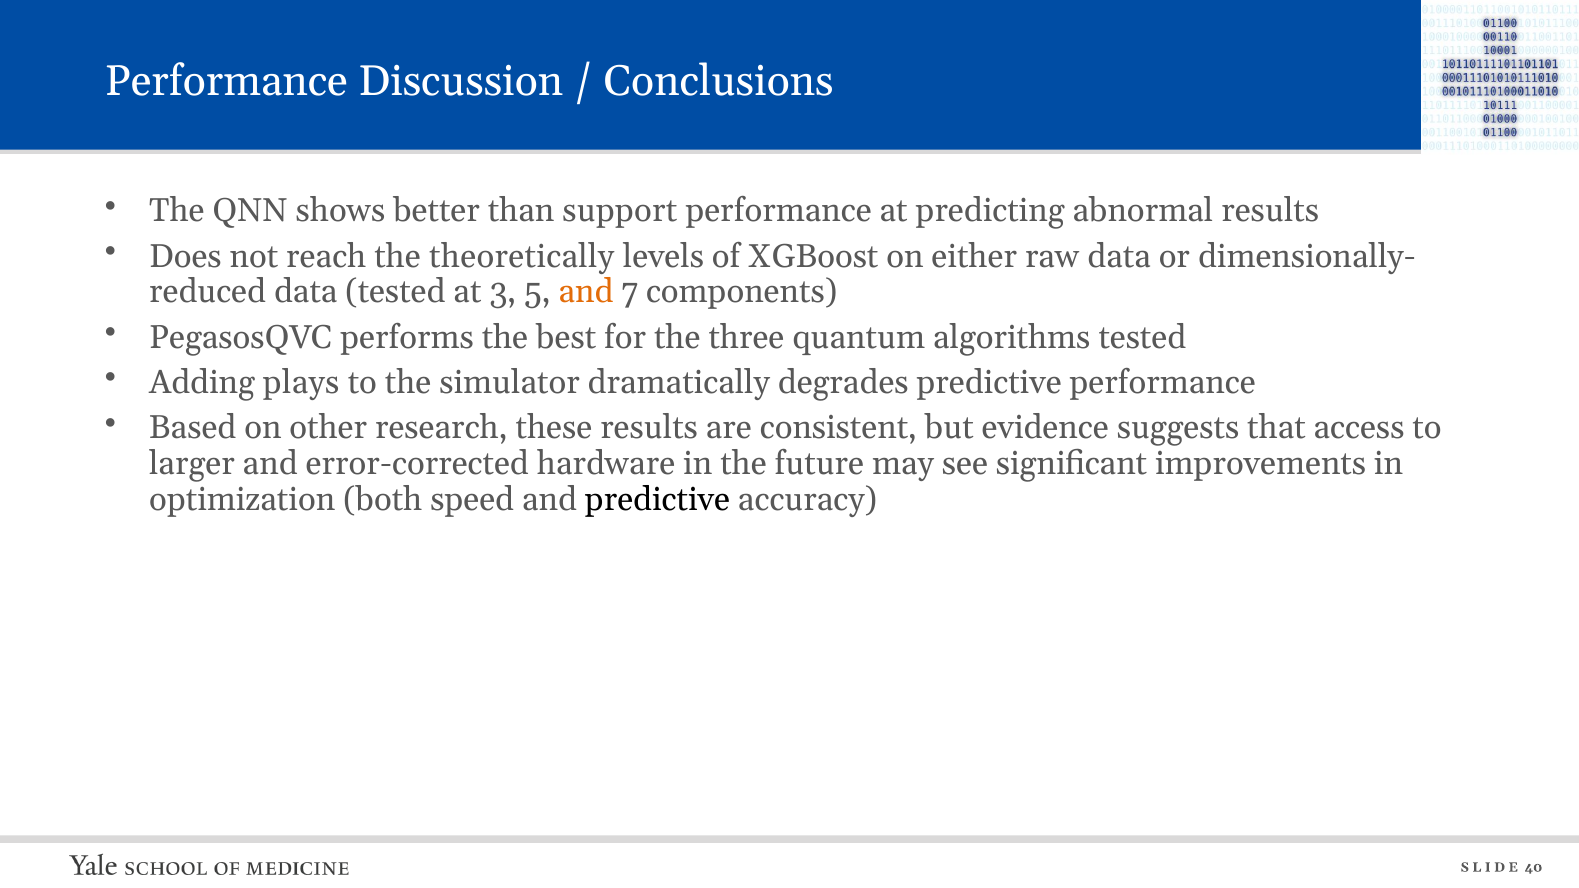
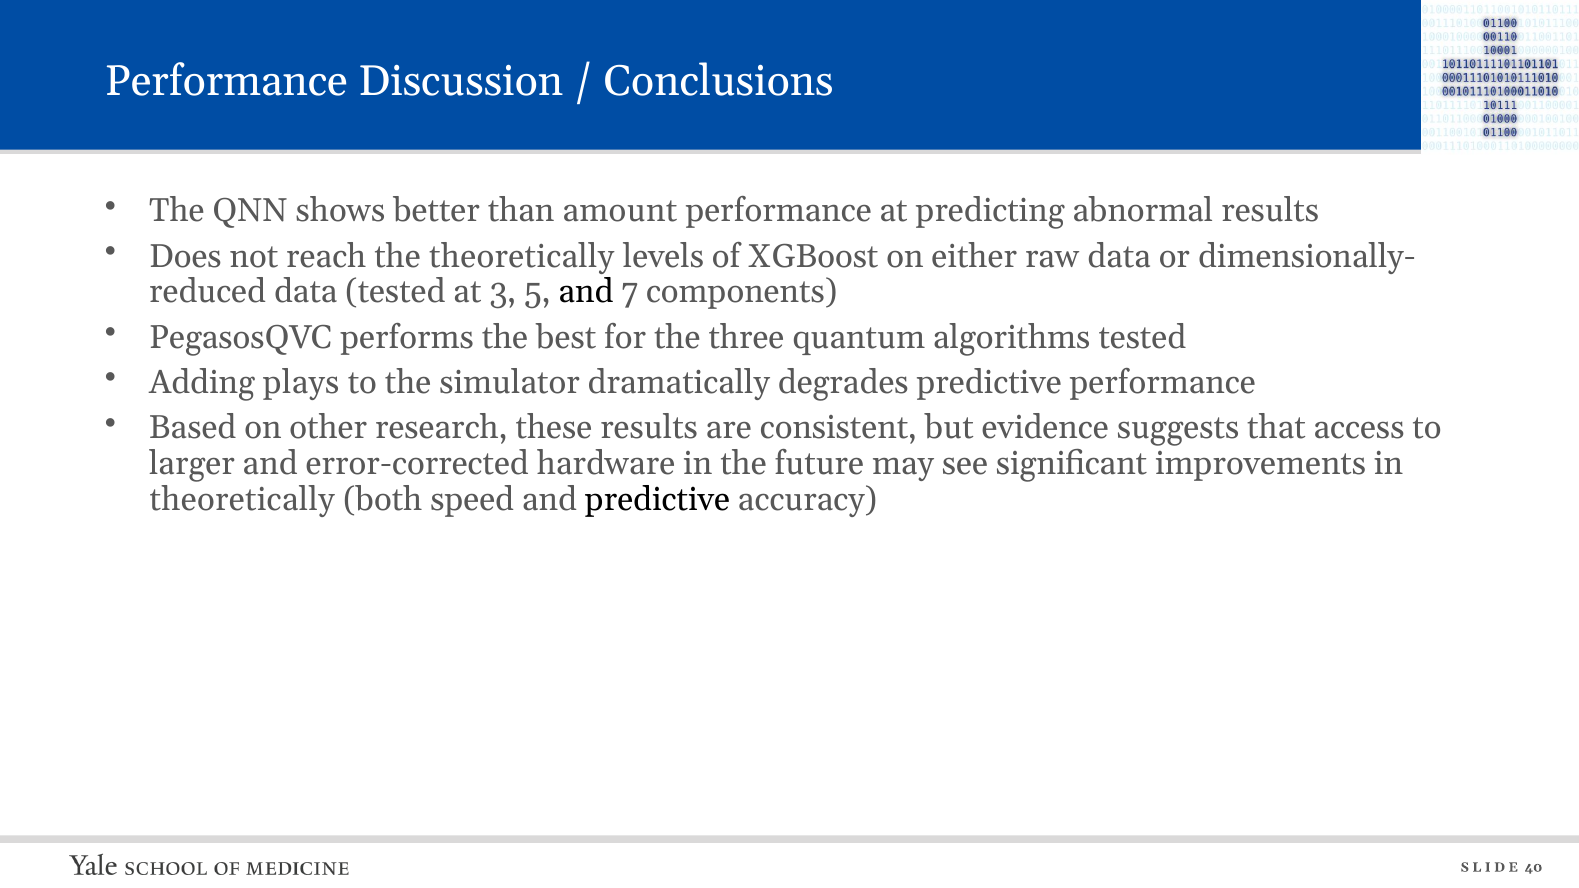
support: support -> amount (620, 211)
and colour: orange -> black (586, 292)
optimization: optimization -> theoretically (242, 499)
